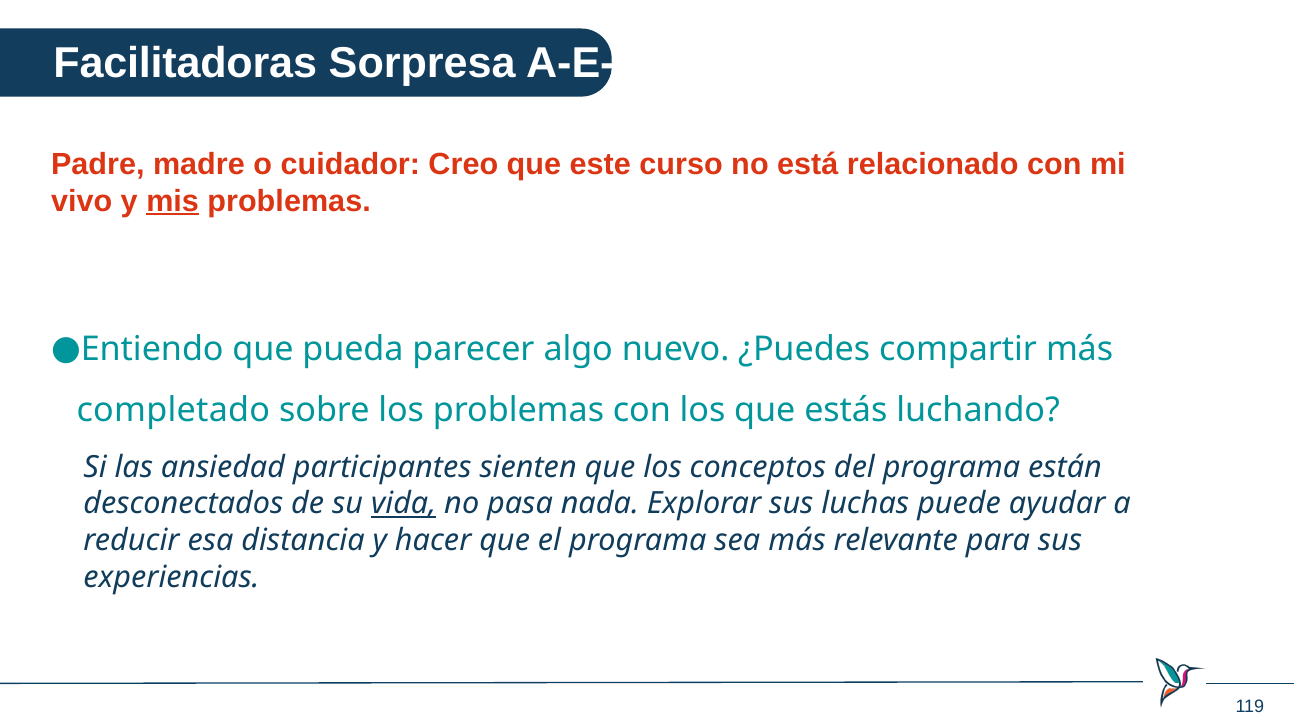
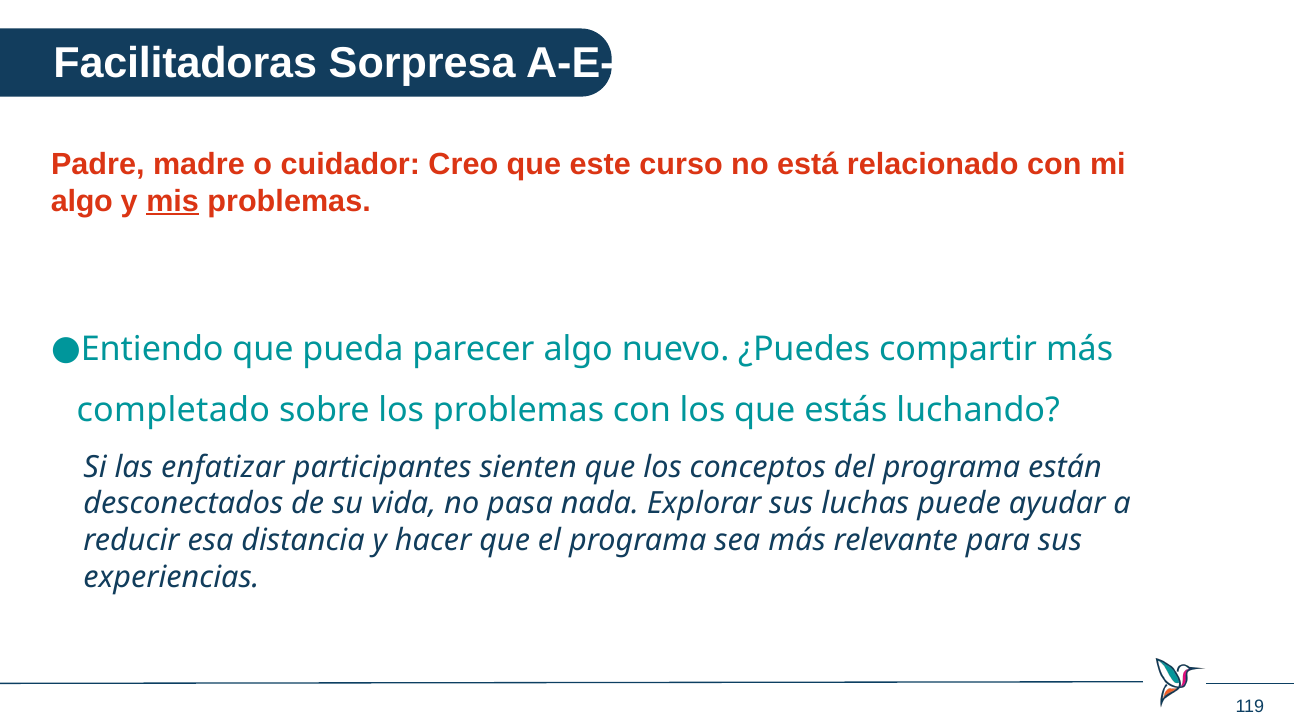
vivo: vivo -> algo (82, 201)
ansiedad: ansiedad -> enfatizar (223, 467)
vida underline: present -> none (404, 504)
